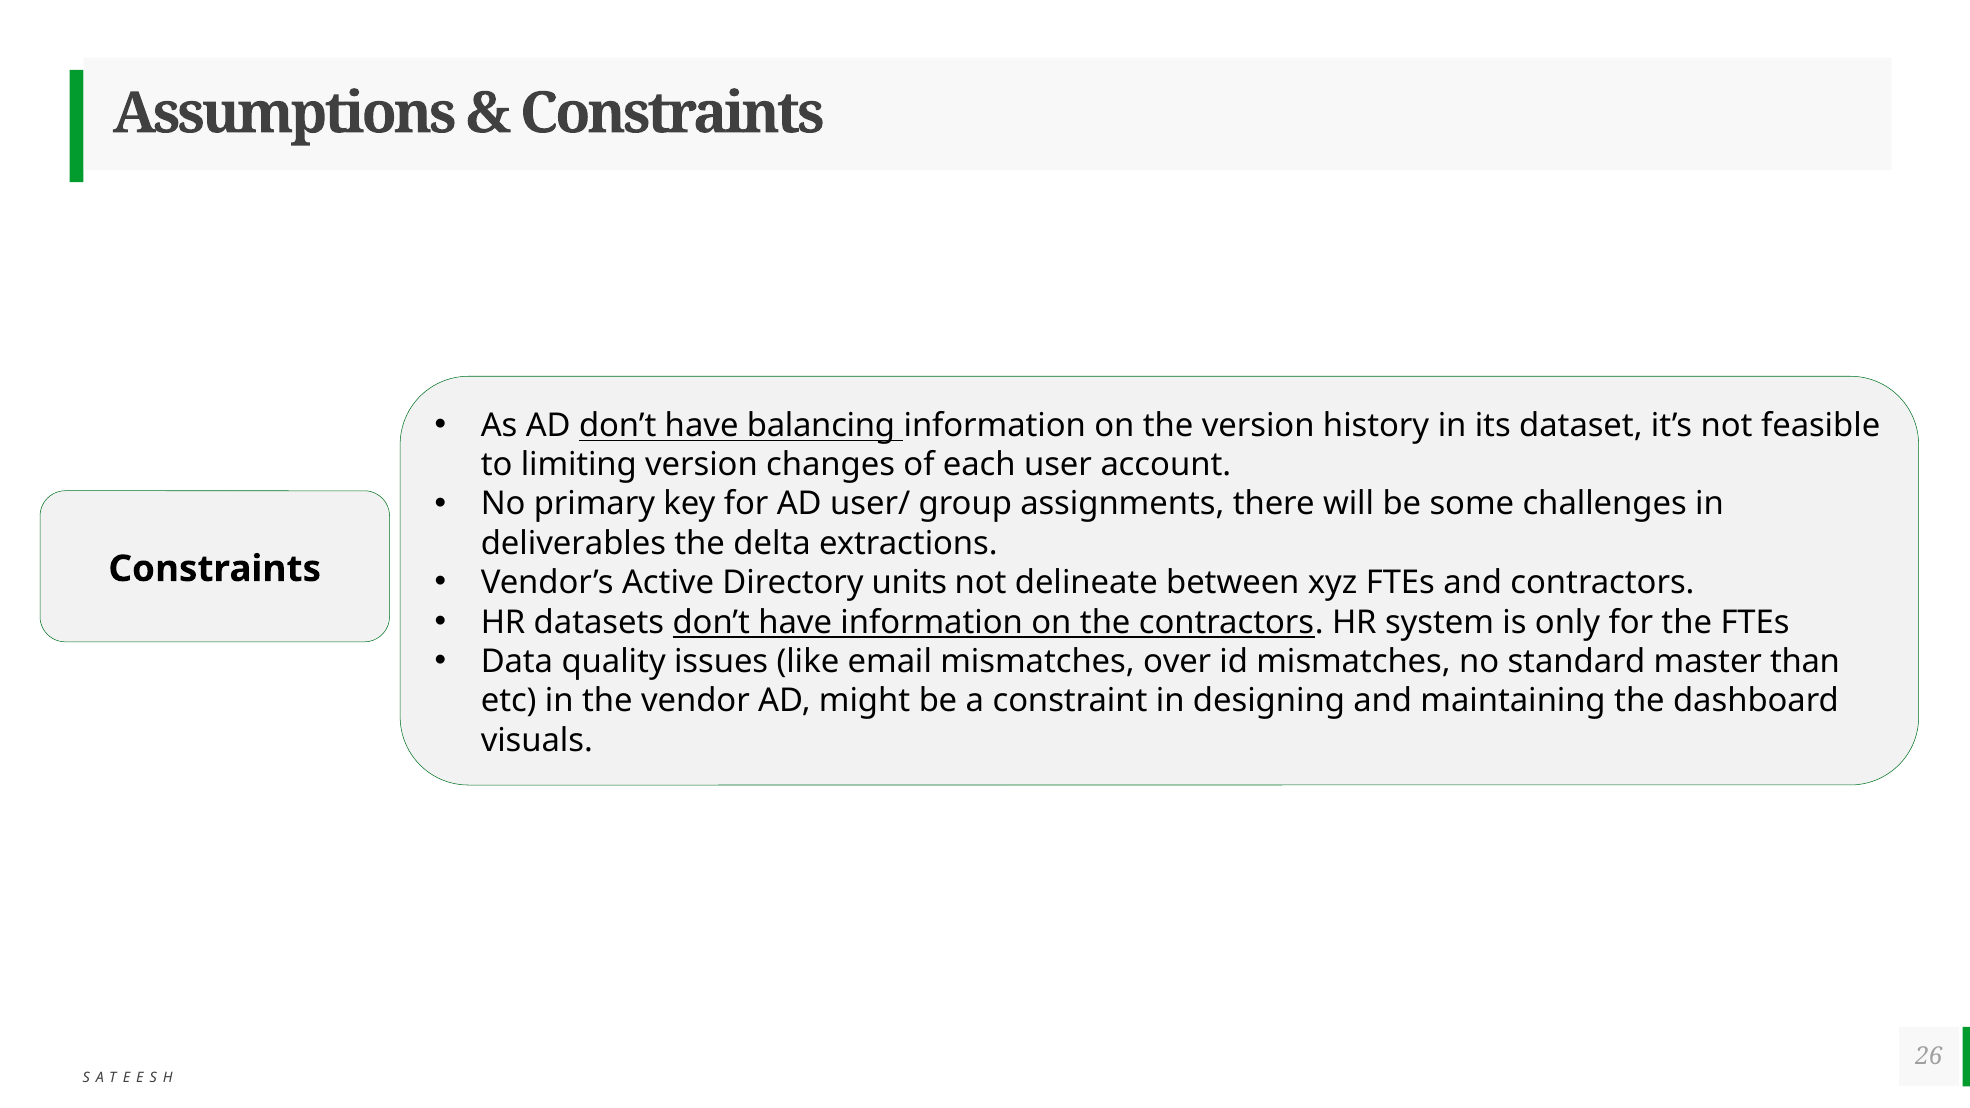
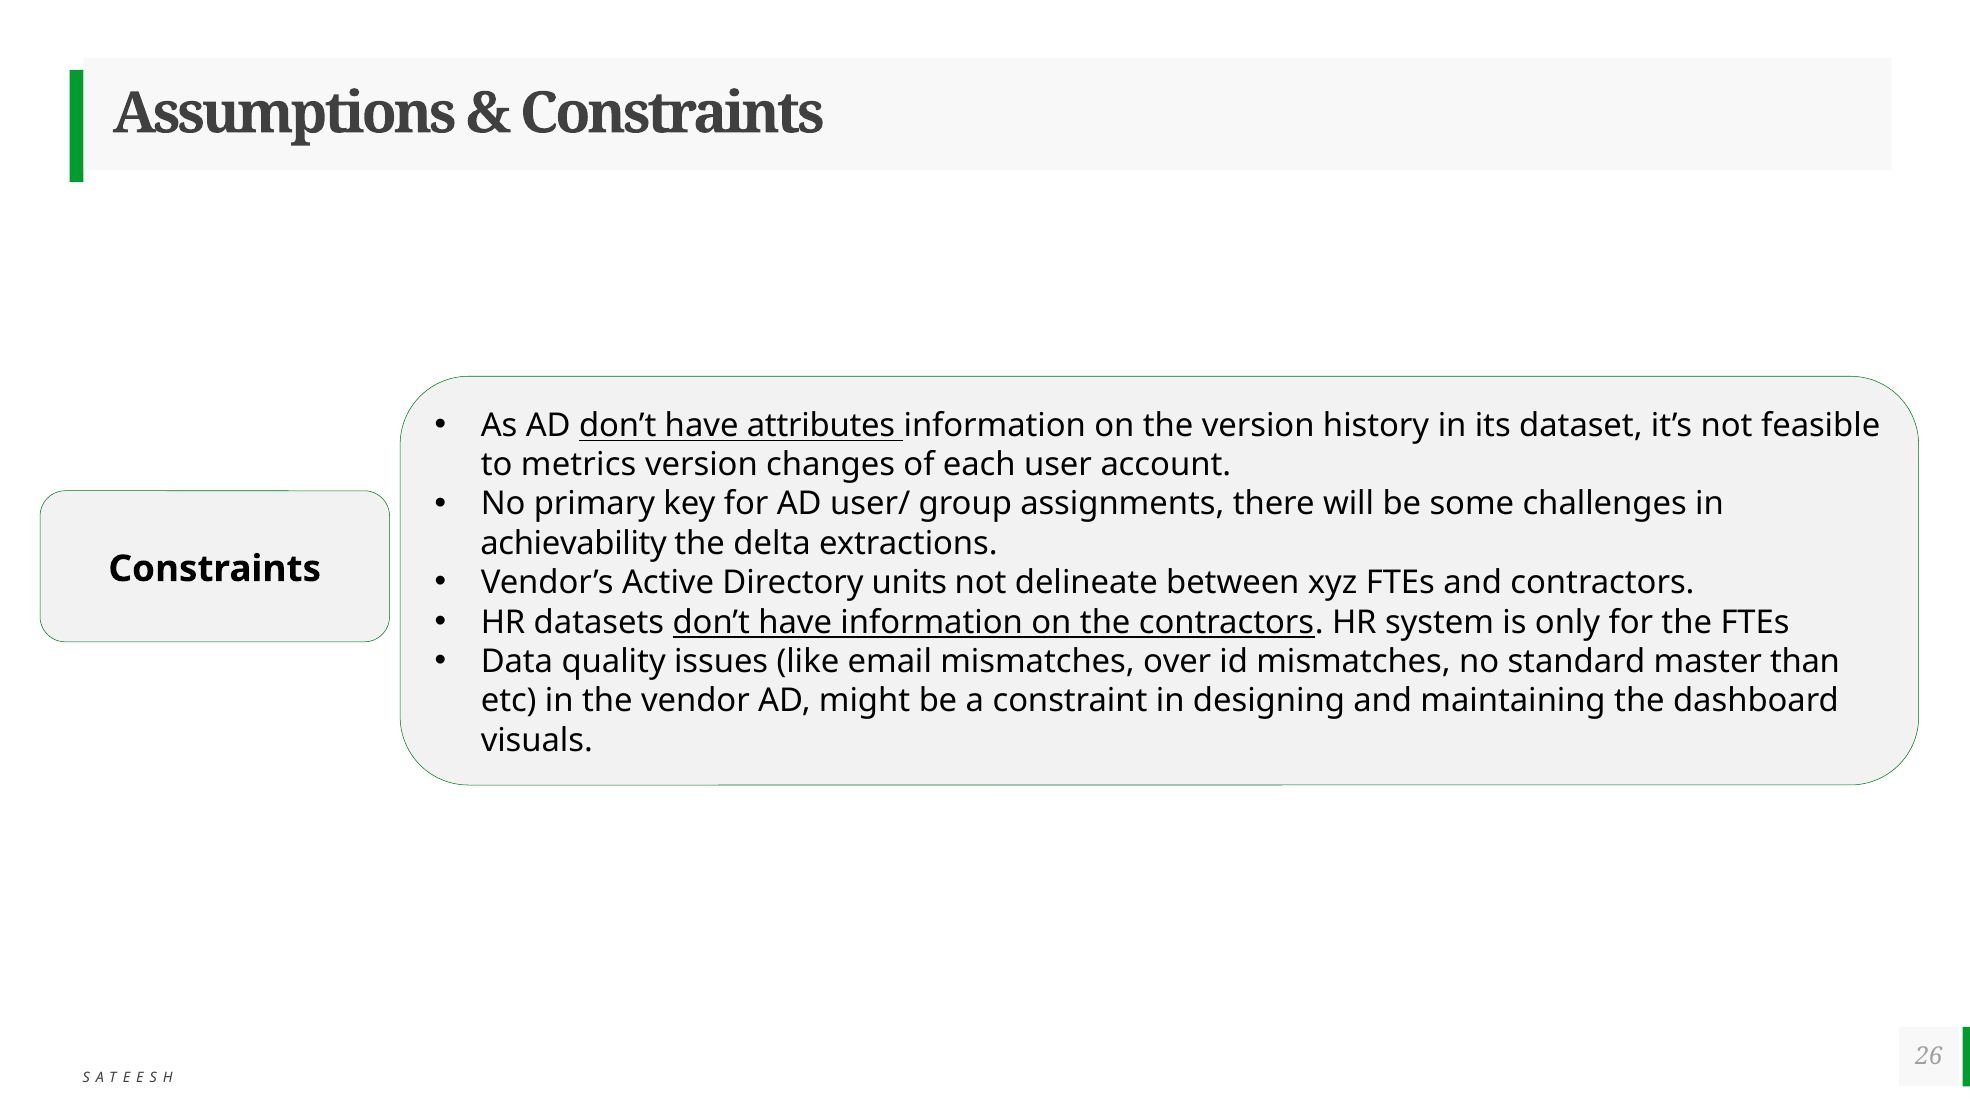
balancing: balancing -> attributes (821, 425)
limiting: limiting -> metrics (579, 465)
deliverables: deliverables -> achievability (574, 544)
